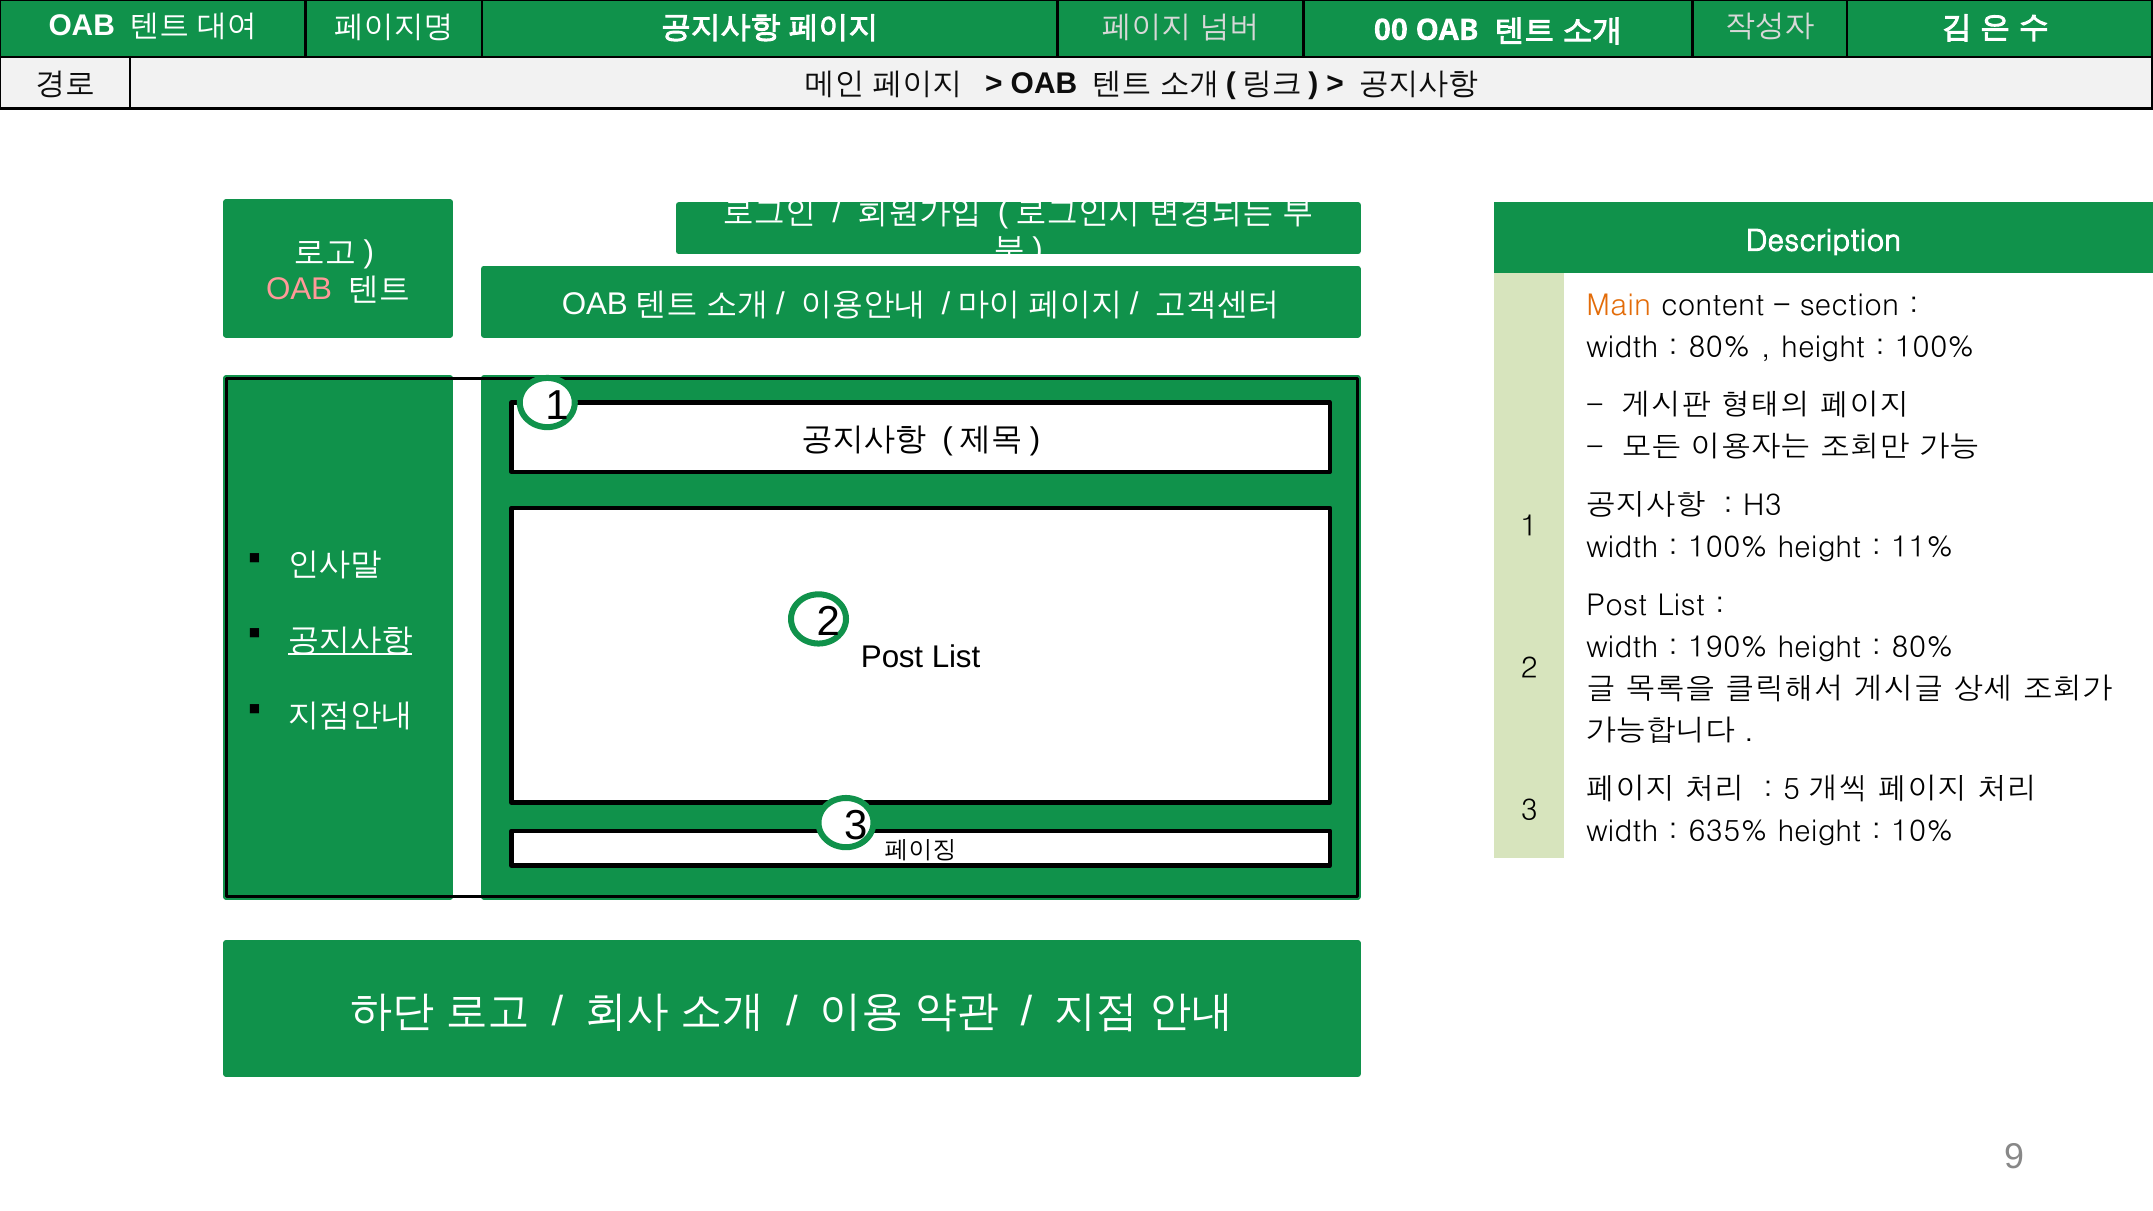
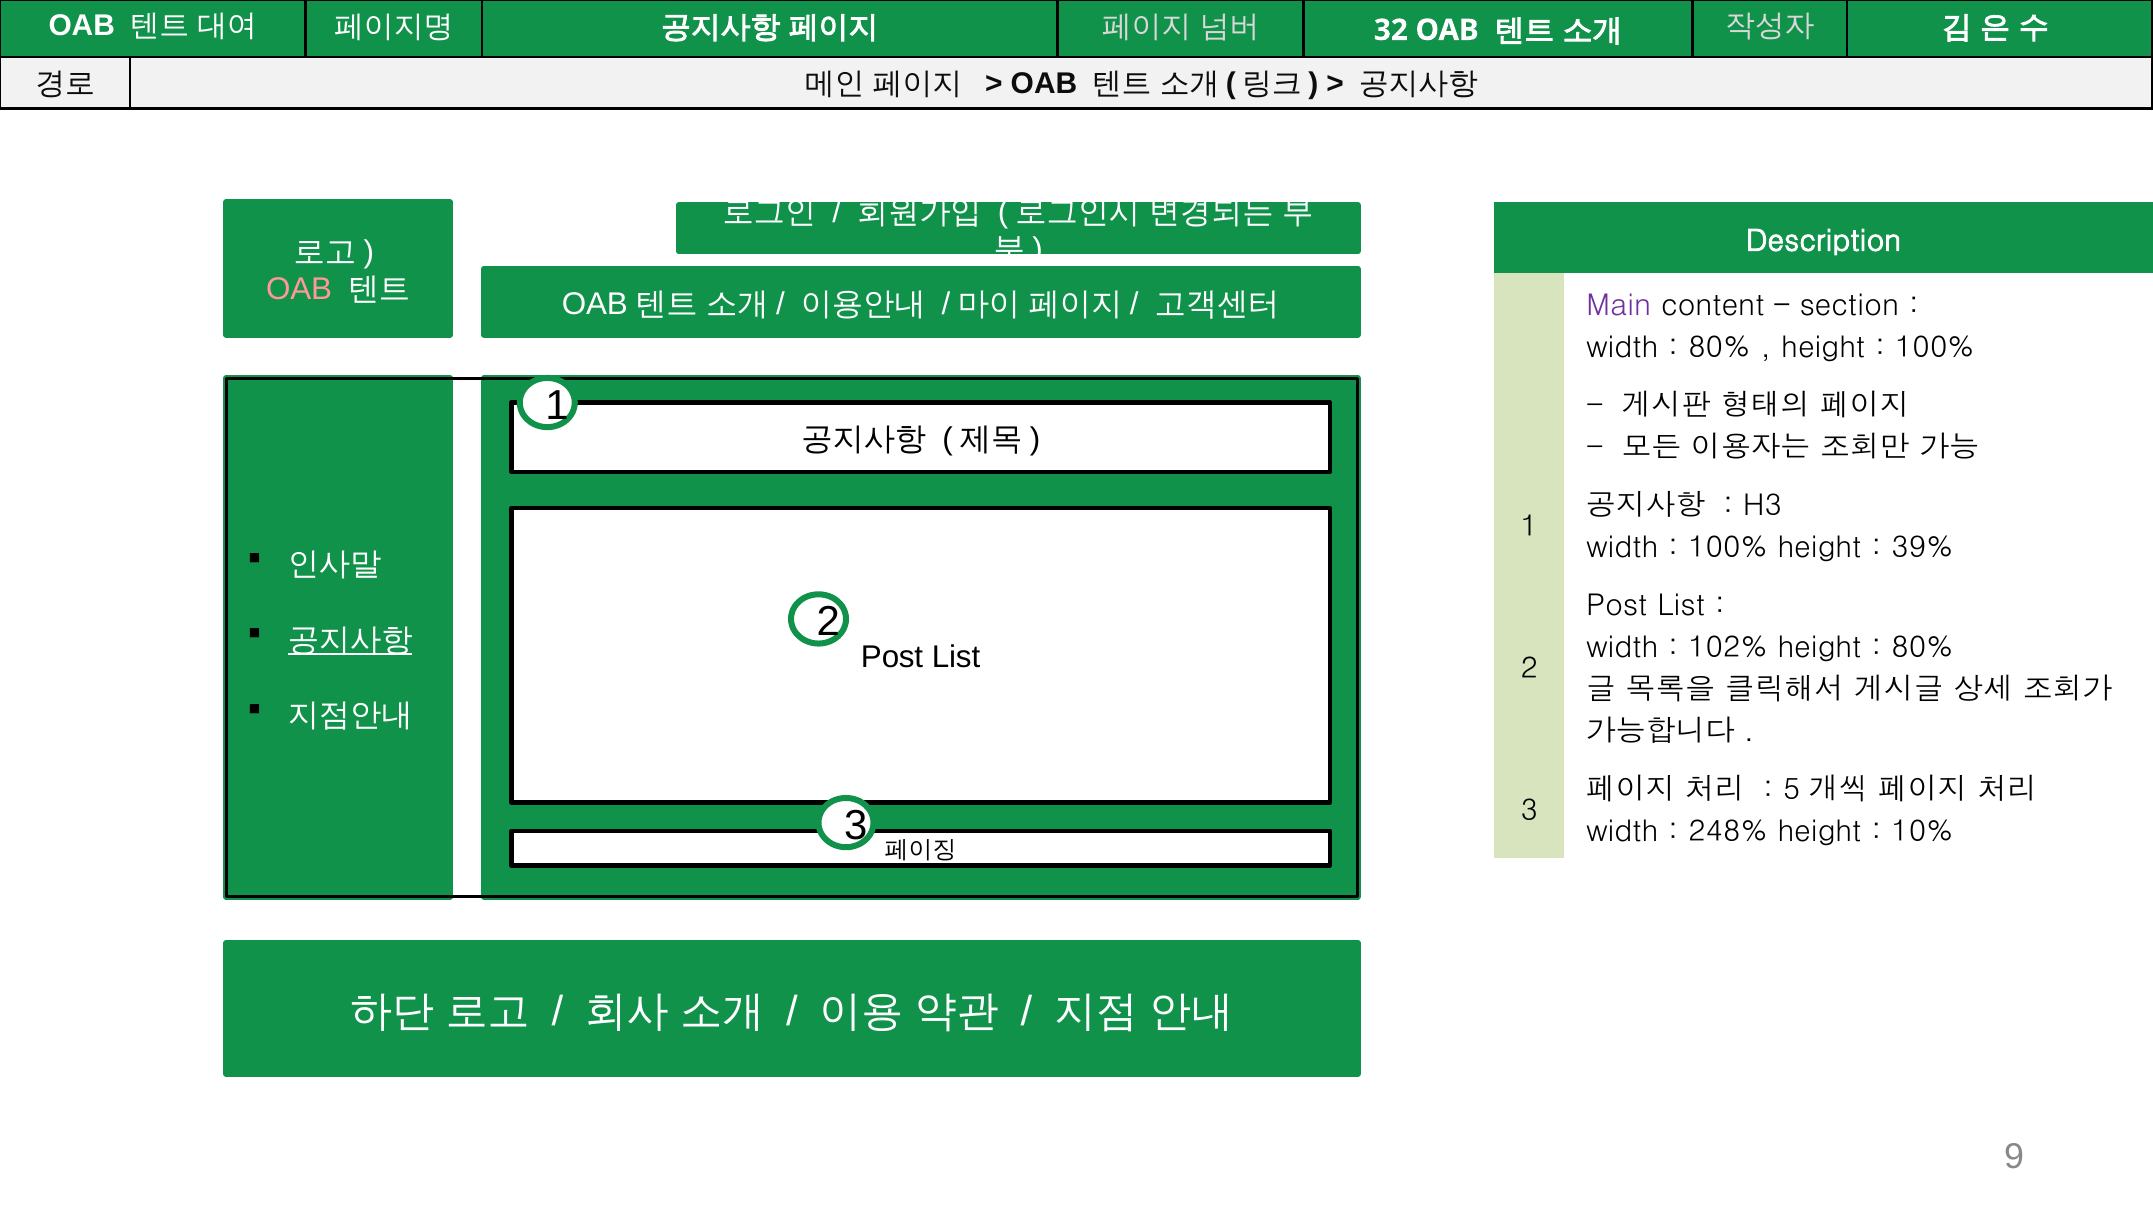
00: 00 -> 32 (1391, 30)
Main colour: orange -> purple (1619, 305)
11%: 11% -> 39% (1922, 548)
190%: 190% -> 102% (1728, 648)
635%: 635% -> 248% (1728, 832)
